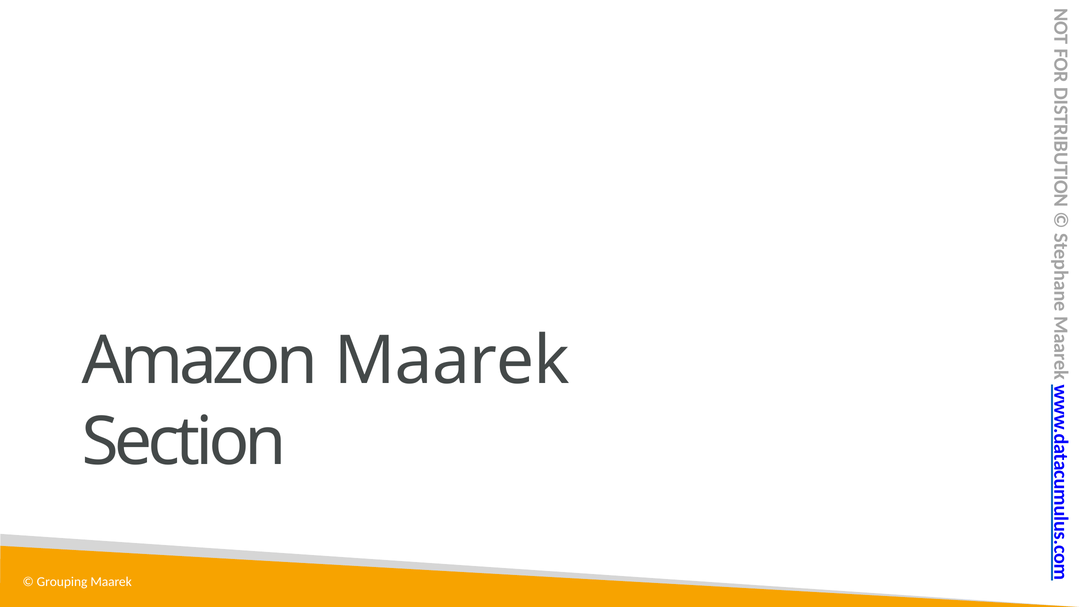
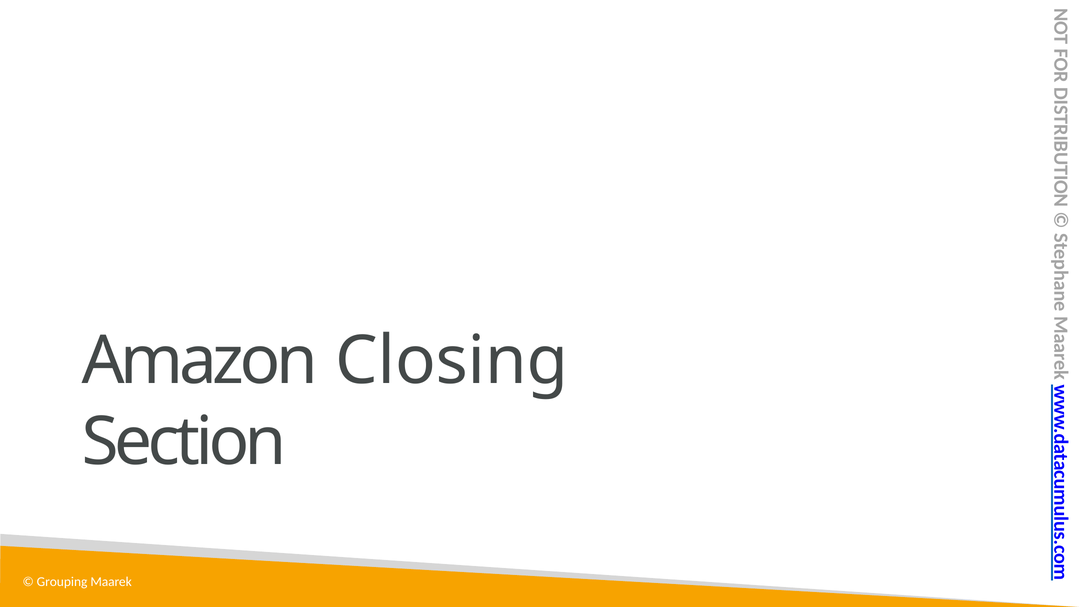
Amazon Maarek: Maarek -> Closing (452, 361)
